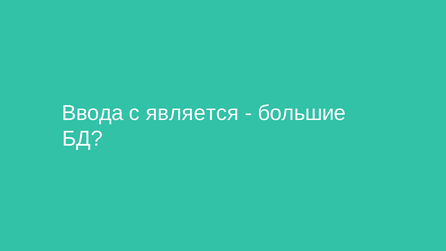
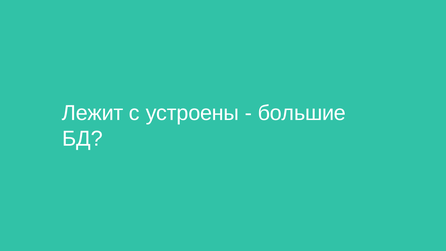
Ввода: Ввода -> Лежит (93, 113)
является: является -> устроены (192, 113)
